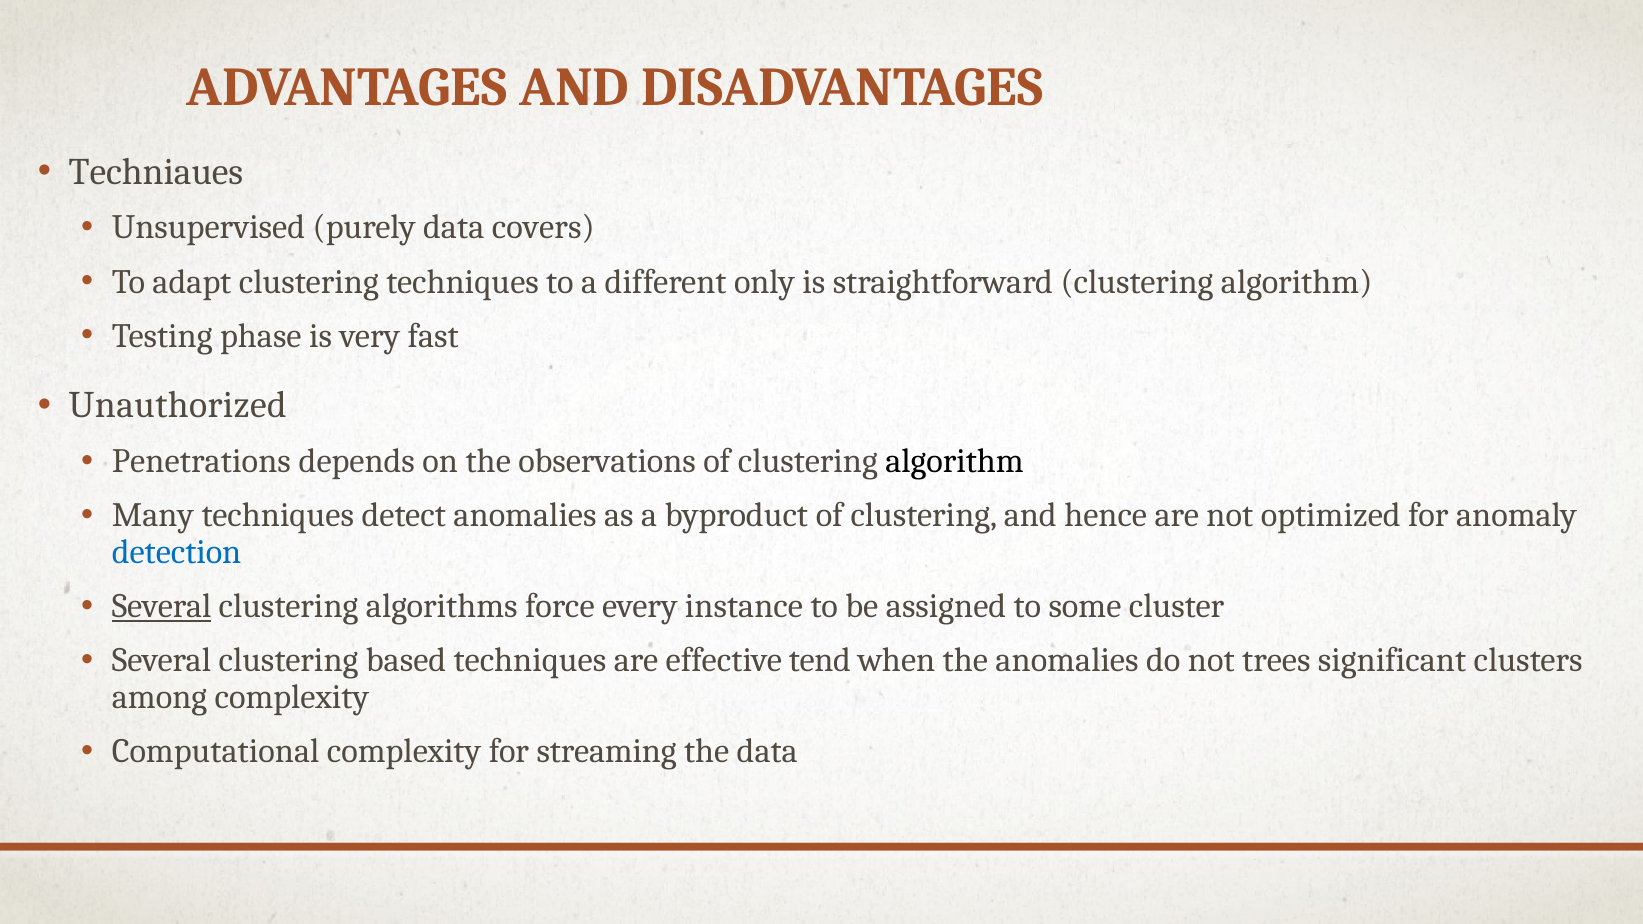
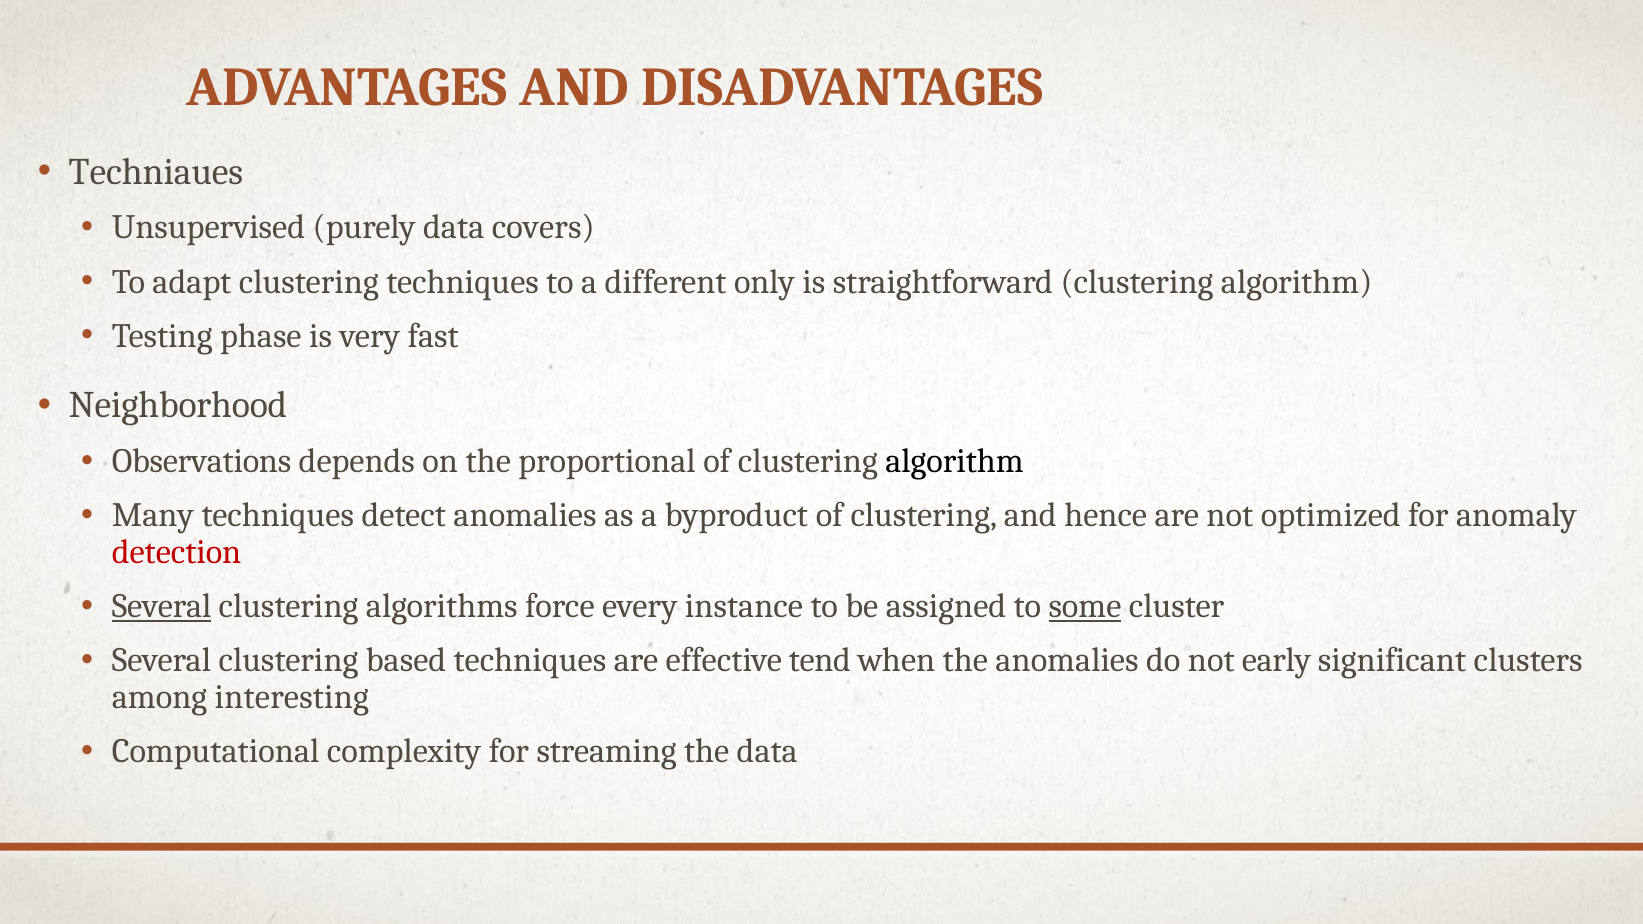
Unauthorized: Unauthorized -> Neighborhood (178, 405)
Penetrations: Penetrations -> Observations (202, 461)
observations: observations -> proportional (607, 461)
detection colour: blue -> red (177, 553)
some underline: none -> present (1085, 607)
trees: trees -> early (1277, 661)
among complexity: complexity -> interesting (292, 698)
